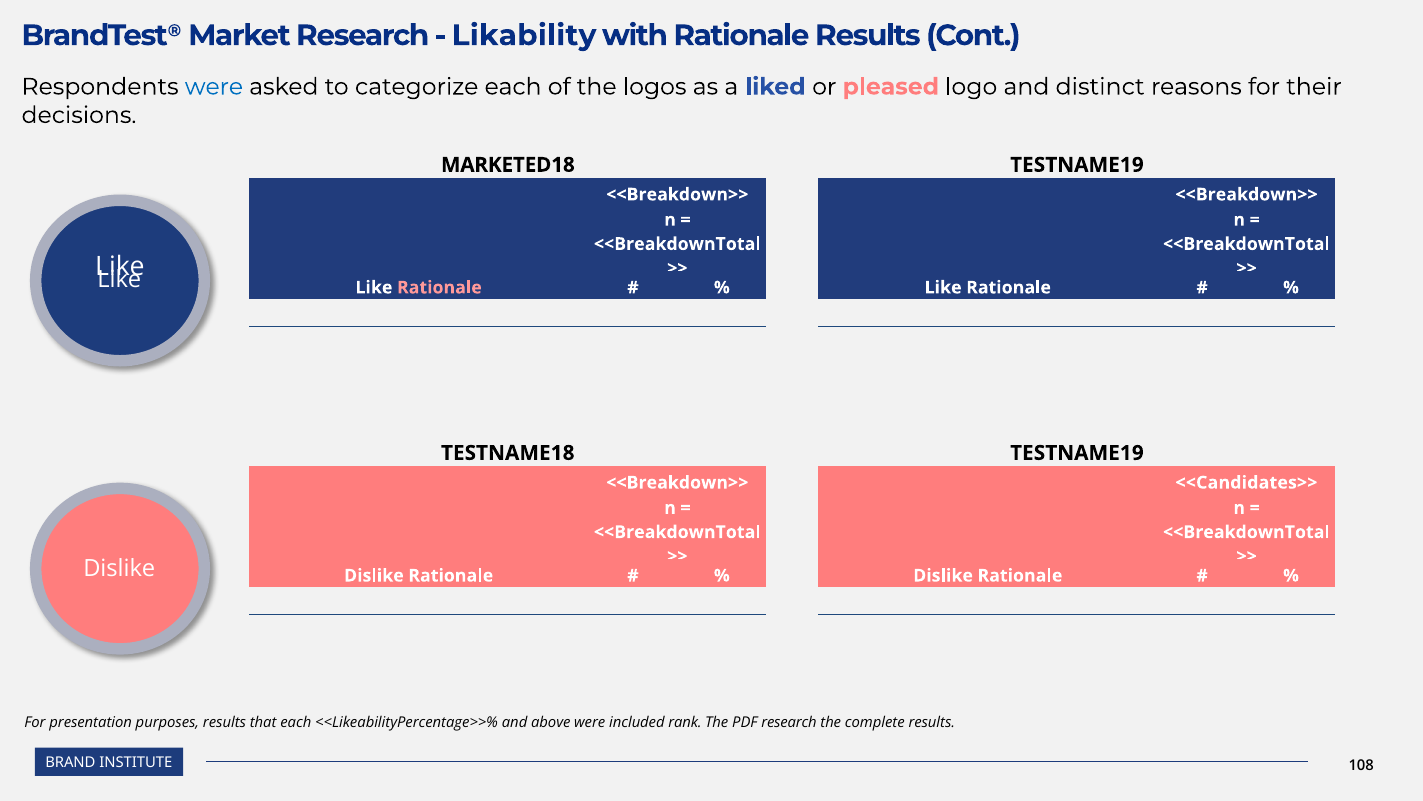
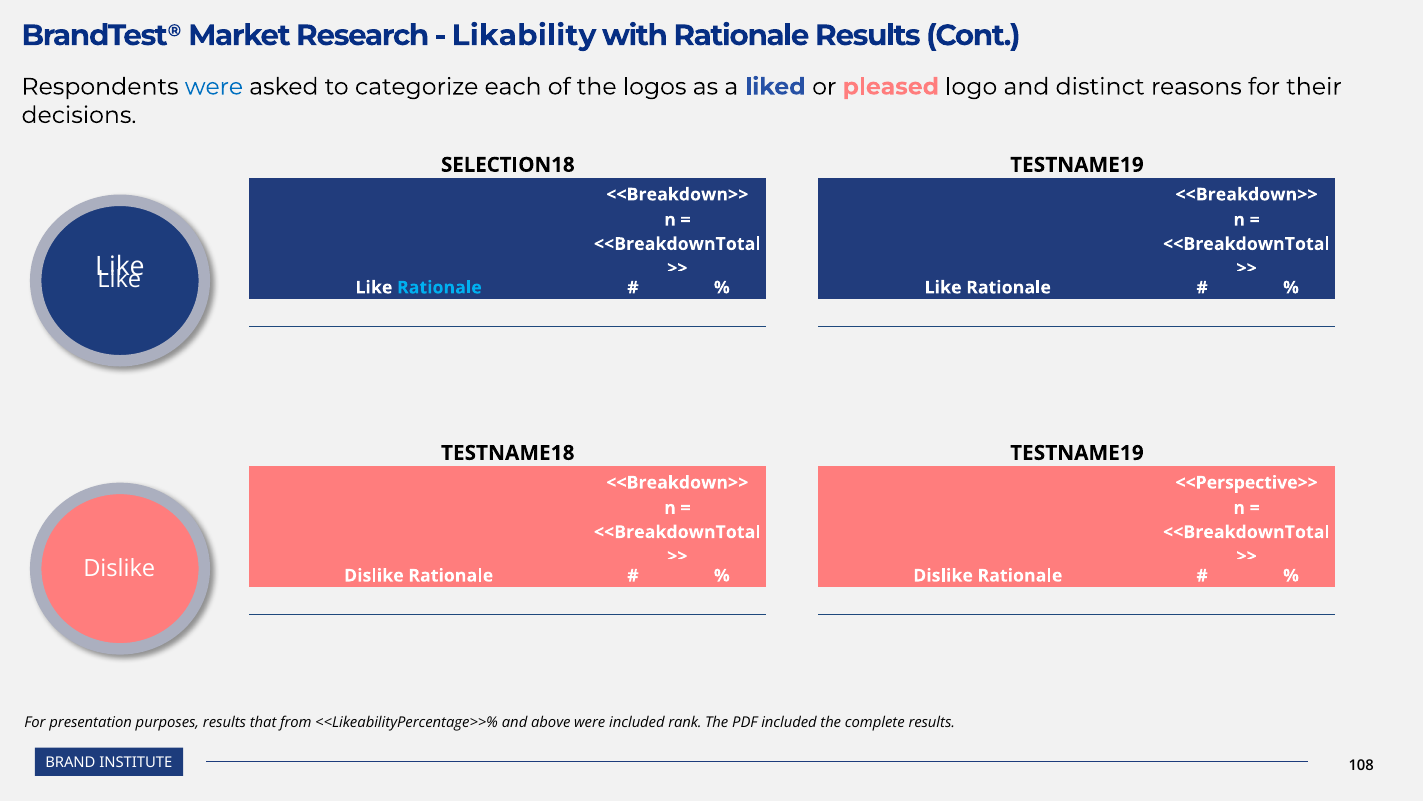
MARKETED18: MARKETED18 -> SELECTION18 (508, 165)
Rationale colour: pink -> light blue (439, 287)
<<Candidates>>: <<Candidates>> -> <<Perspective>> (1247, 482)
that each: each -> from (296, 722)
PDF research: research -> included (789, 722)
